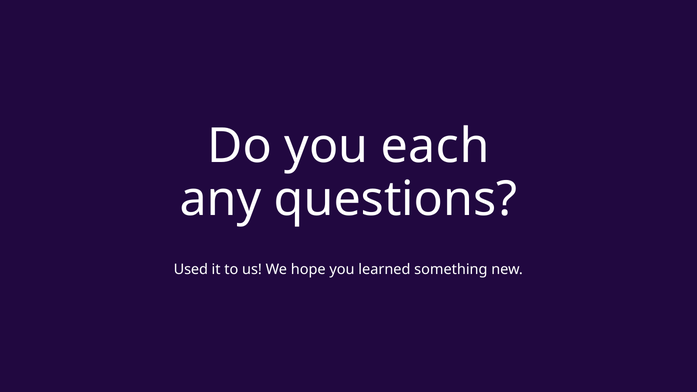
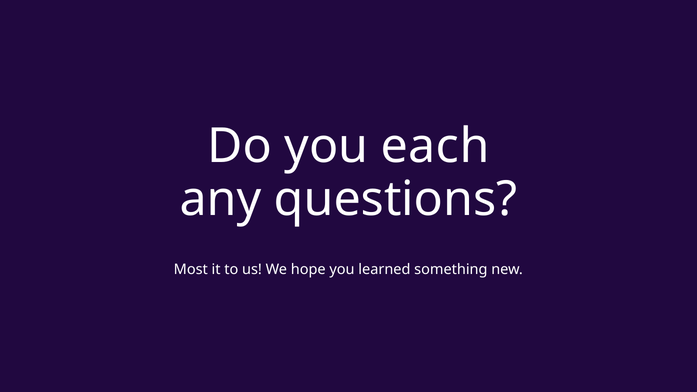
Used: Used -> Most (191, 270)
